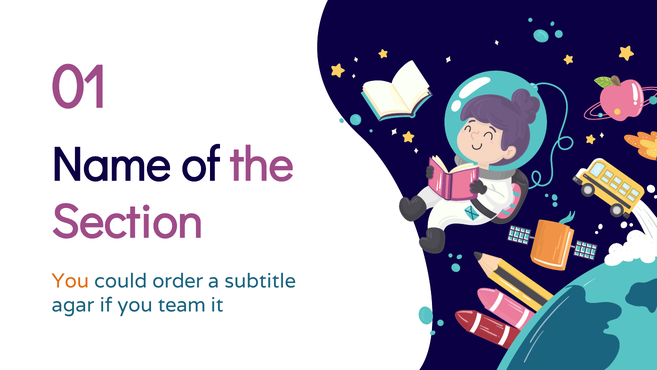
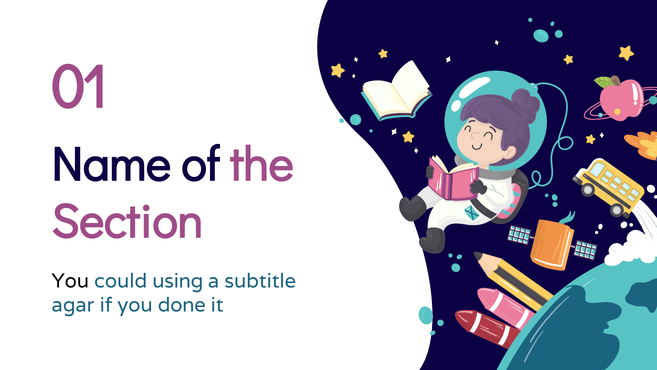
You colour: orange -> black (70, 281)
order: order -> using (178, 281)
team: team -> done (182, 305)
